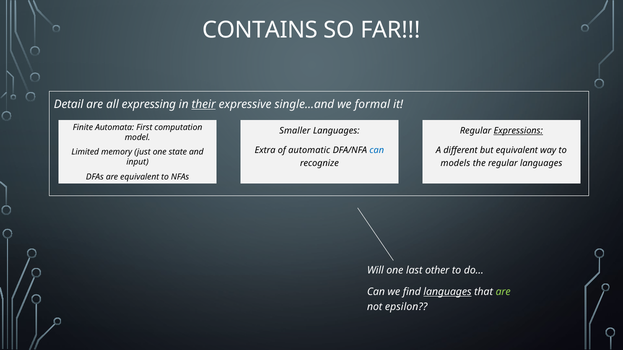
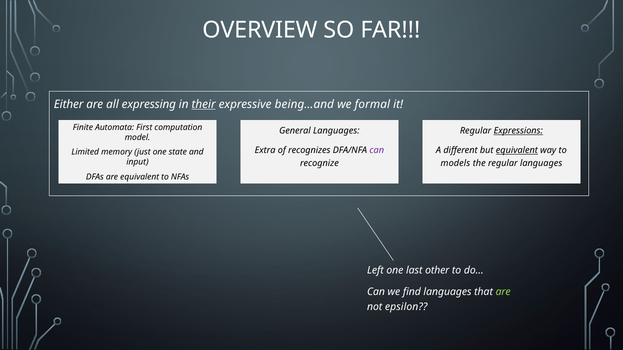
CONTAINS: CONTAINS -> OVERVIEW (260, 30)
Detail: Detail -> Either (69, 104)
single…and: single…and -> being…and (304, 104)
Smaller: Smaller -> General (295, 131)
automatic: automatic -> recognizes (309, 150)
can colour: blue -> purple (377, 150)
equivalent underline: none -> present (517, 150)
Will: Will -> Left (375, 271)
languages underline: present -> none (448, 292)
